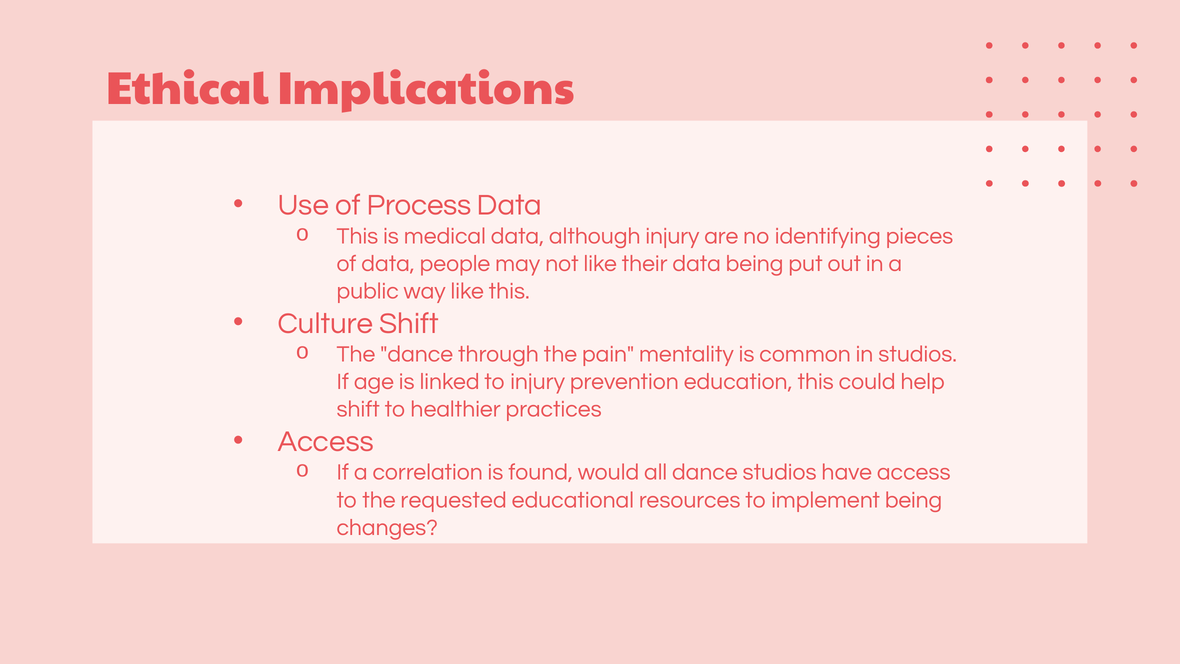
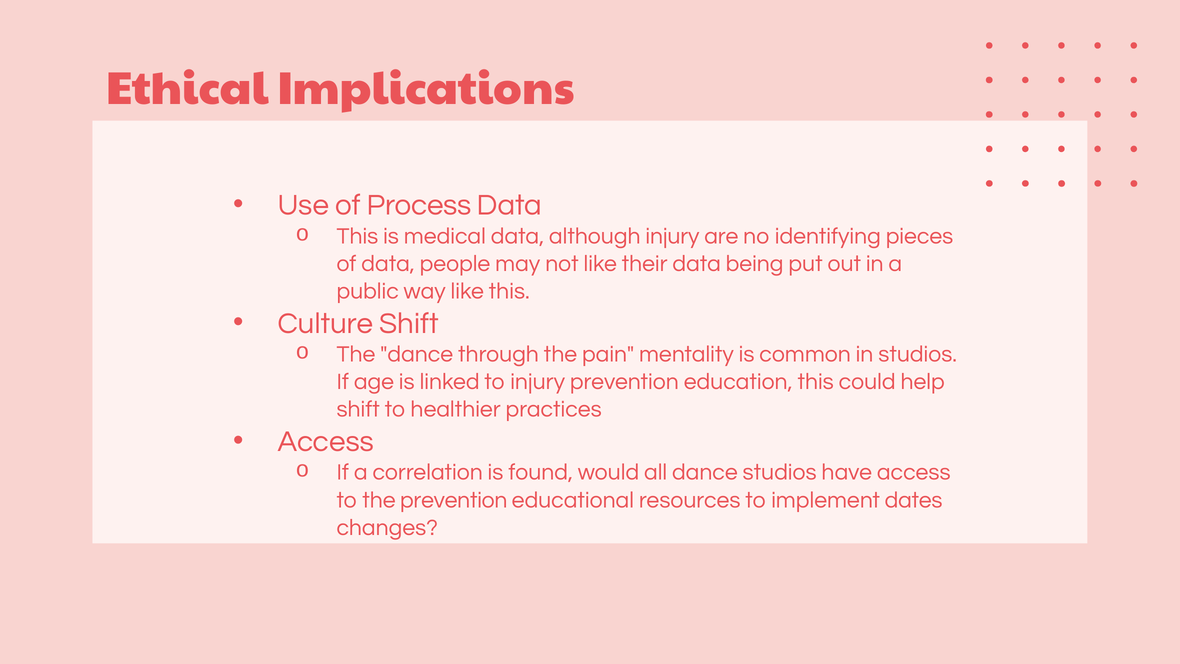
the requested: requested -> prevention (454, 500)
implement being: being -> dates (914, 500)
